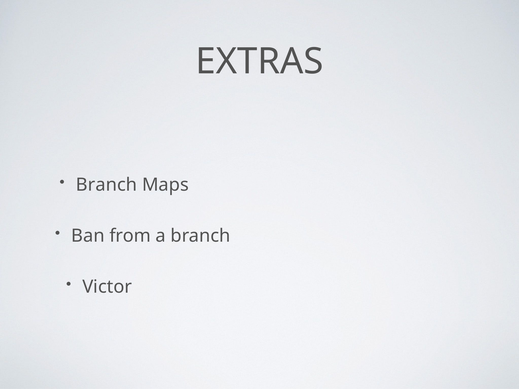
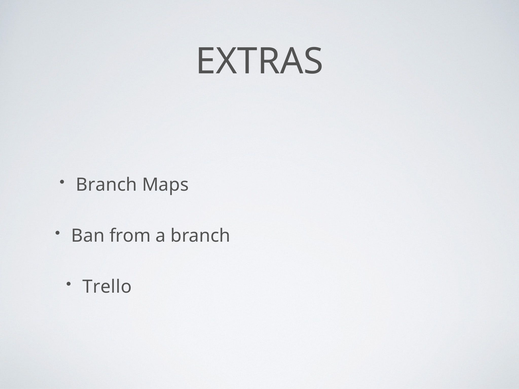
Victor: Victor -> Trello (107, 287)
